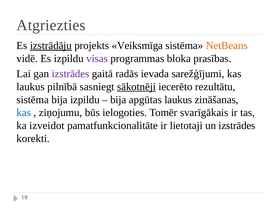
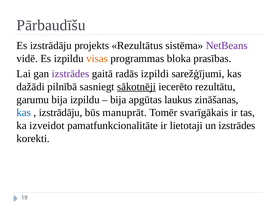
Atgriezties: Atgriezties -> Pārbaudīšu (51, 25)
izstrādāju underline: present -> none (51, 46)
Veiksmīga: Veiksmīga -> Rezultātus (137, 46)
NetBeans colour: orange -> purple (227, 46)
visas colour: purple -> orange (97, 58)
ievada: ievada -> izpildi (155, 74)
laukus: laukus -> dažādi (31, 87)
sistēma: sistēma -> garumu (33, 100)
ziņojumu: ziņojumu -> izstrādāju (61, 113)
ielogoties: ielogoties -> manuprāt (125, 113)
